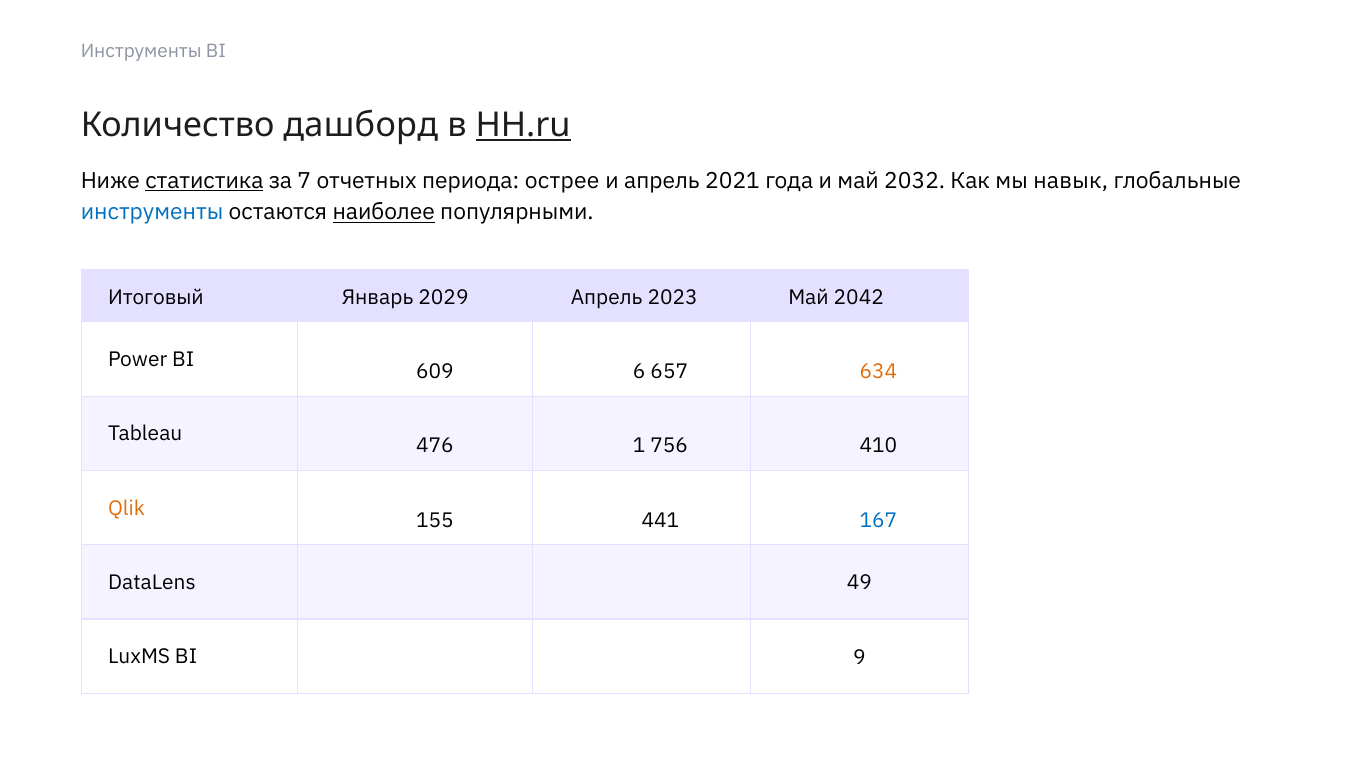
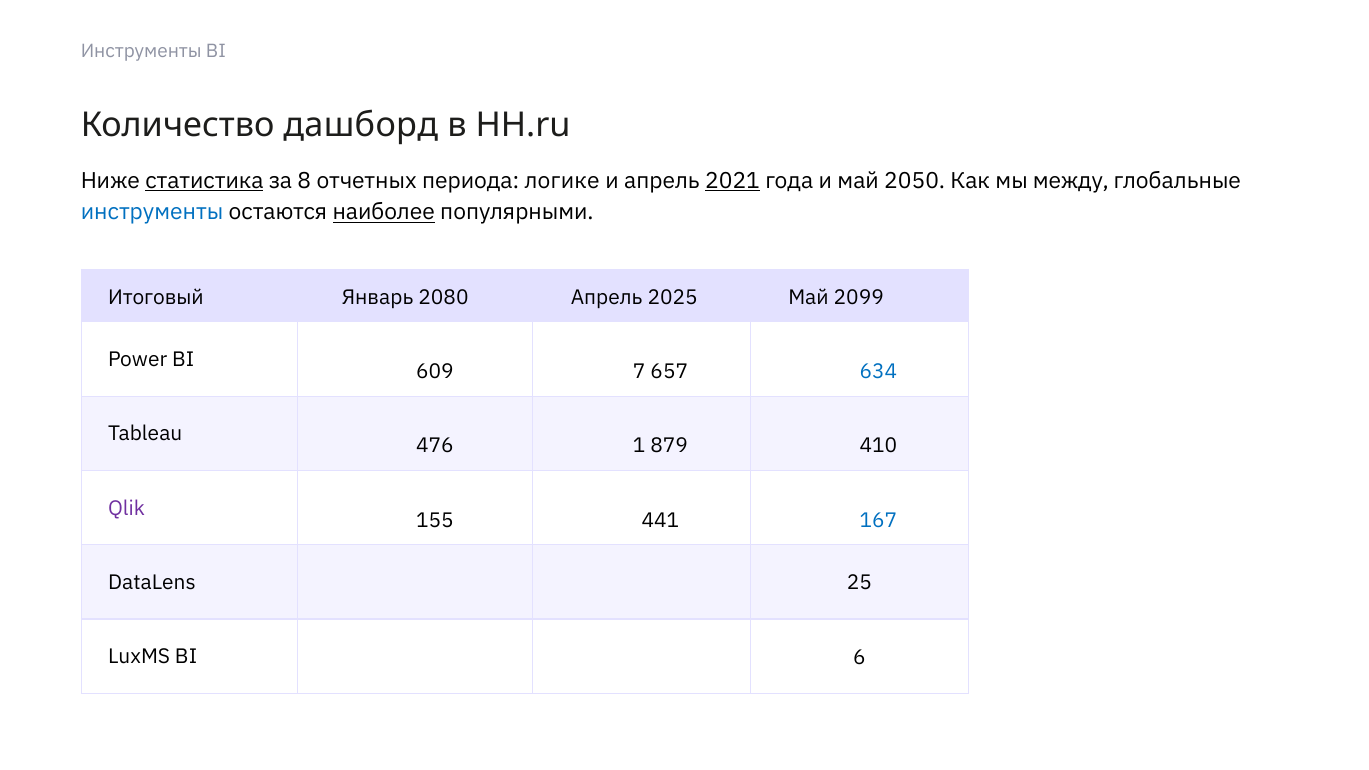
HH.ru underline: present -> none (523, 125)
7: 7 -> 8 (304, 181)
острее: острее -> логике (562, 181)
2021 underline: none -> present (733, 181)
2032: 2032 -> 2050 (915, 181)
навык: навык -> между (1071, 181)
2029: 2029 -> 2080 (443, 298)
2023: 2023 -> 2025 (673, 298)
2042: 2042 -> 2099 (859, 298)
6: 6 -> 7 (639, 372)
634 colour: orange -> blue (878, 372)
756: 756 -> 879 (669, 446)
Qlik colour: orange -> purple (127, 508)
49: 49 -> 25 (859, 583)
9: 9 -> 6 (859, 657)
